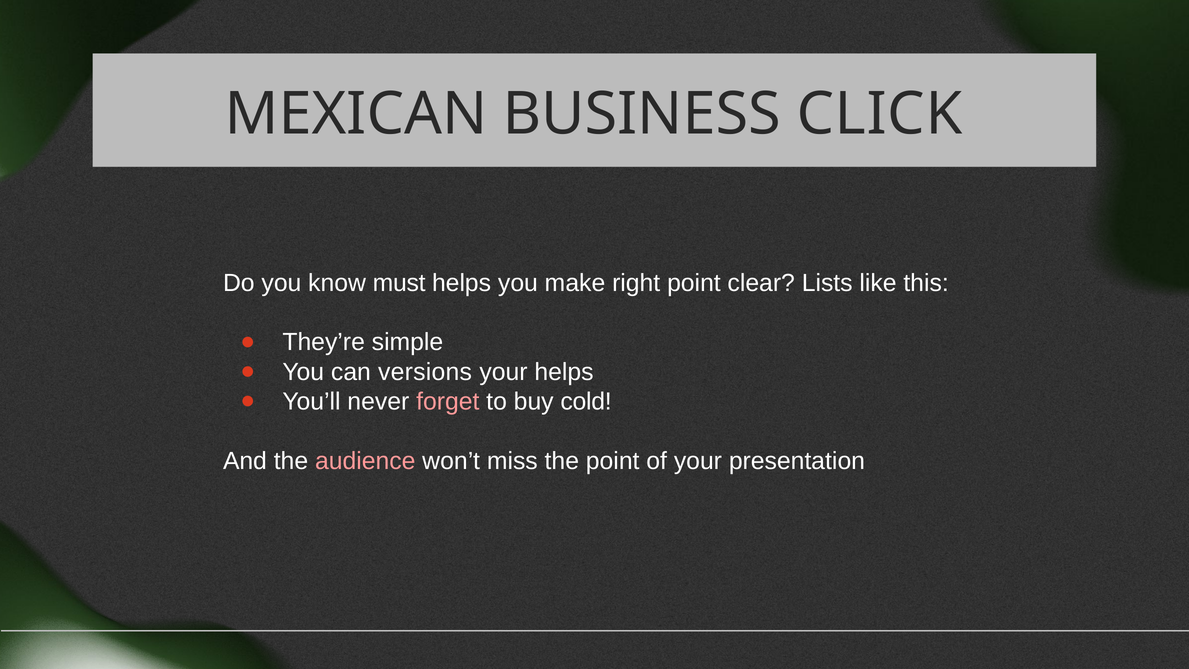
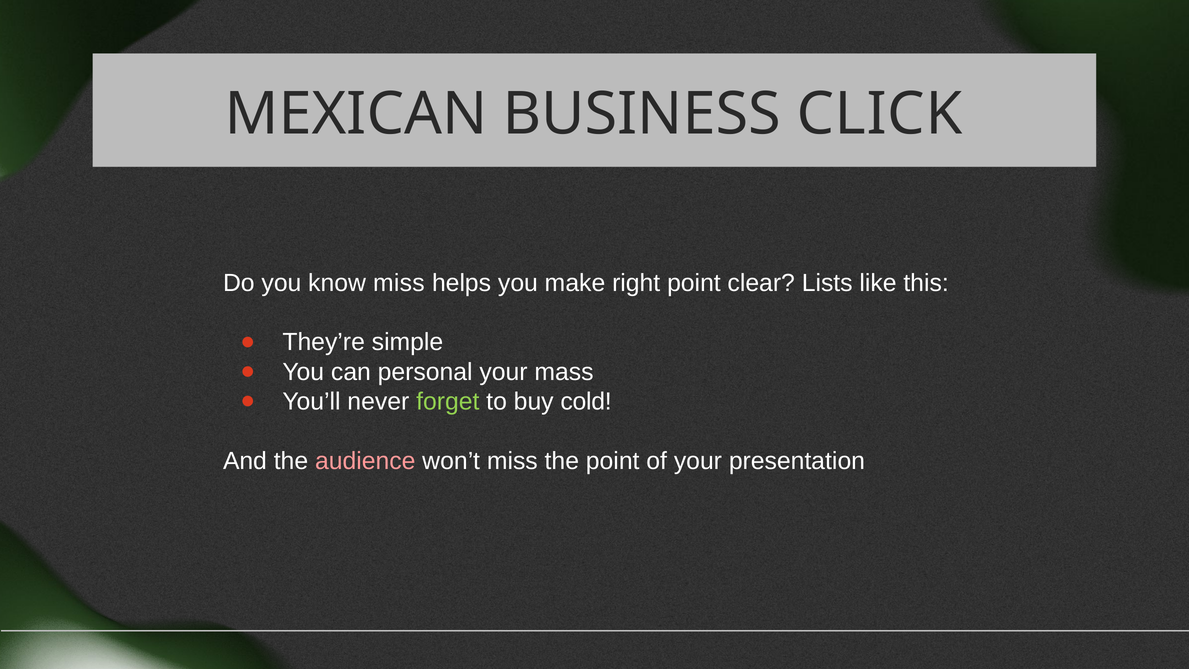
know must: must -> miss (399, 283)
versions: versions -> personal (425, 372)
your helps: helps -> mass (564, 372)
forget colour: pink -> light green (448, 402)
